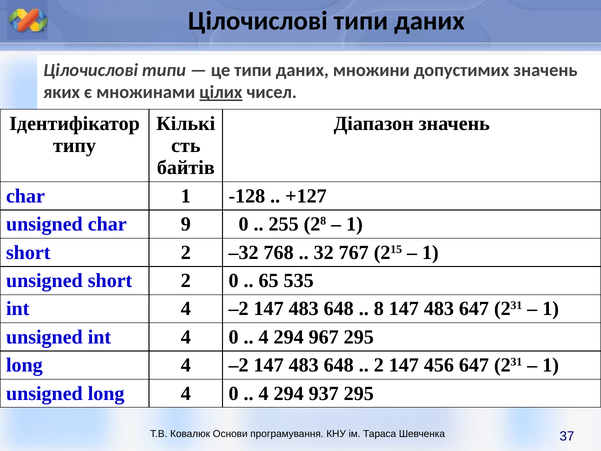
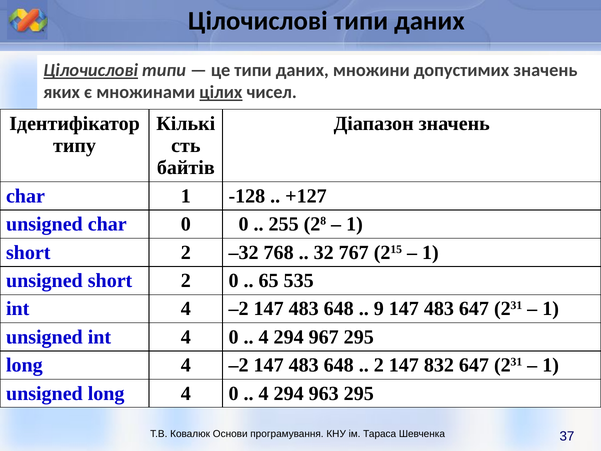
Цілочислові underline: none -> present (91, 70)
char 9: 9 -> 0 (186, 224)
8: 8 -> 9 (379, 309)
456: 456 -> 832 (439, 365)
937: 937 -> 963 (324, 393)
